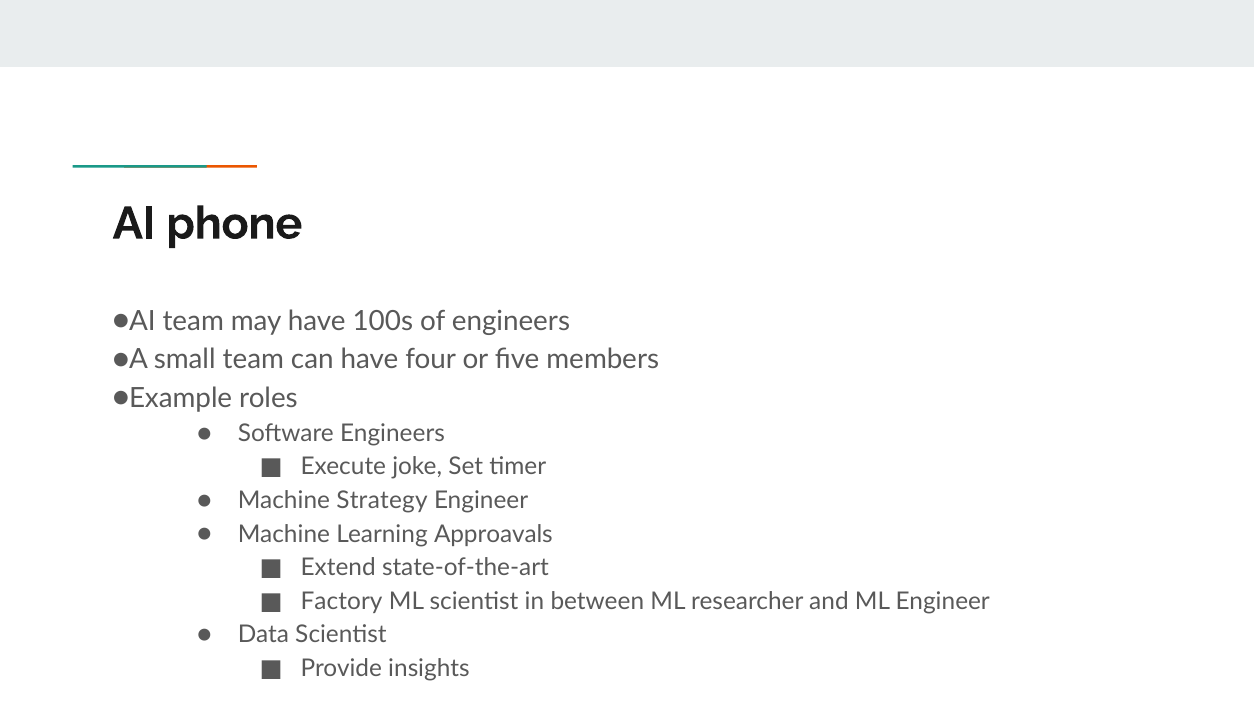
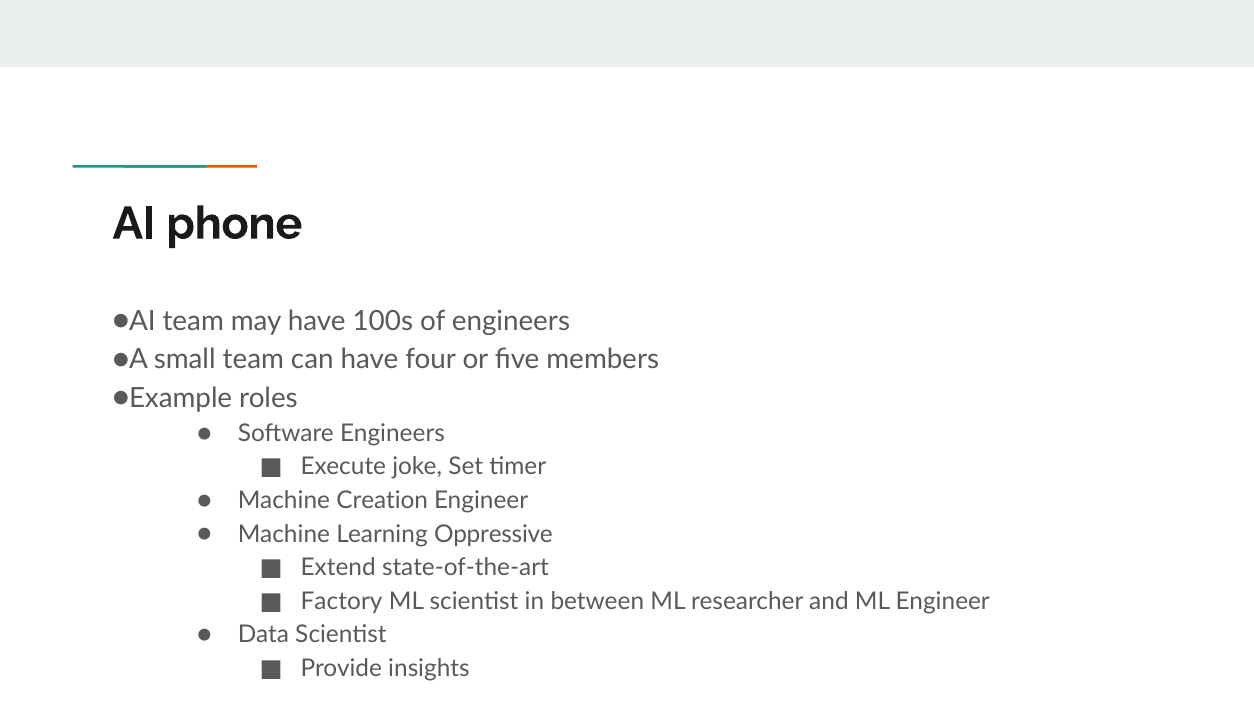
Strategy: Strategy -> Creation (382, 501)
Approavals: Approavals -> Oppressive (493, 534)
